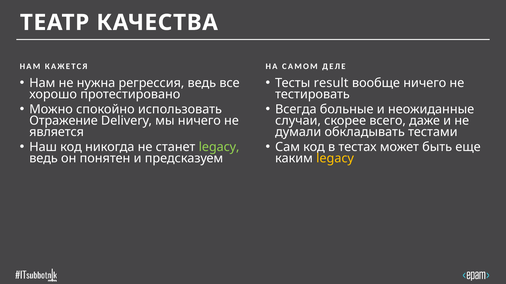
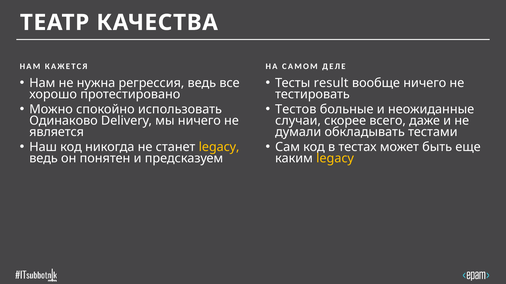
Всегда: Всегда -> Тестов (296, 110)
Отражение: Отражение -> Одинаково (63, 121)
legacy colour: light green -> yellow (219, 147)
